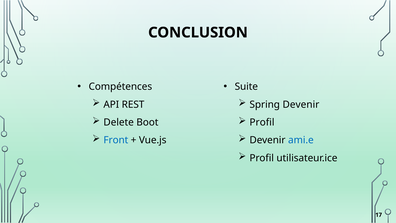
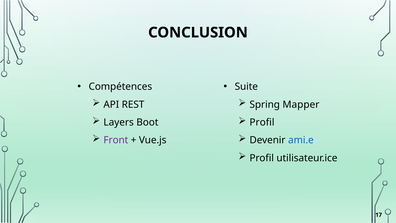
Spring Devenir: Devenir -> Mapper (301, 104)
Delete: Delete -> Layers (119, 122)
Front colour: blue -> purple (116, 140)
